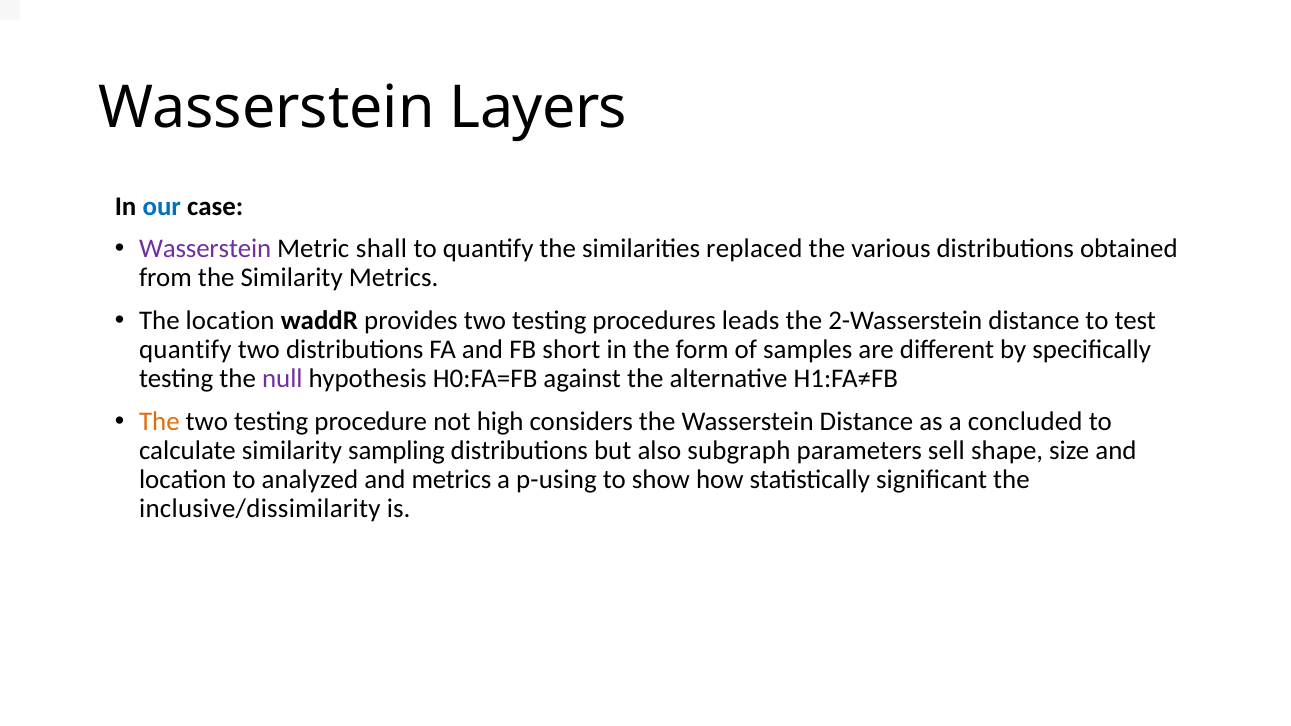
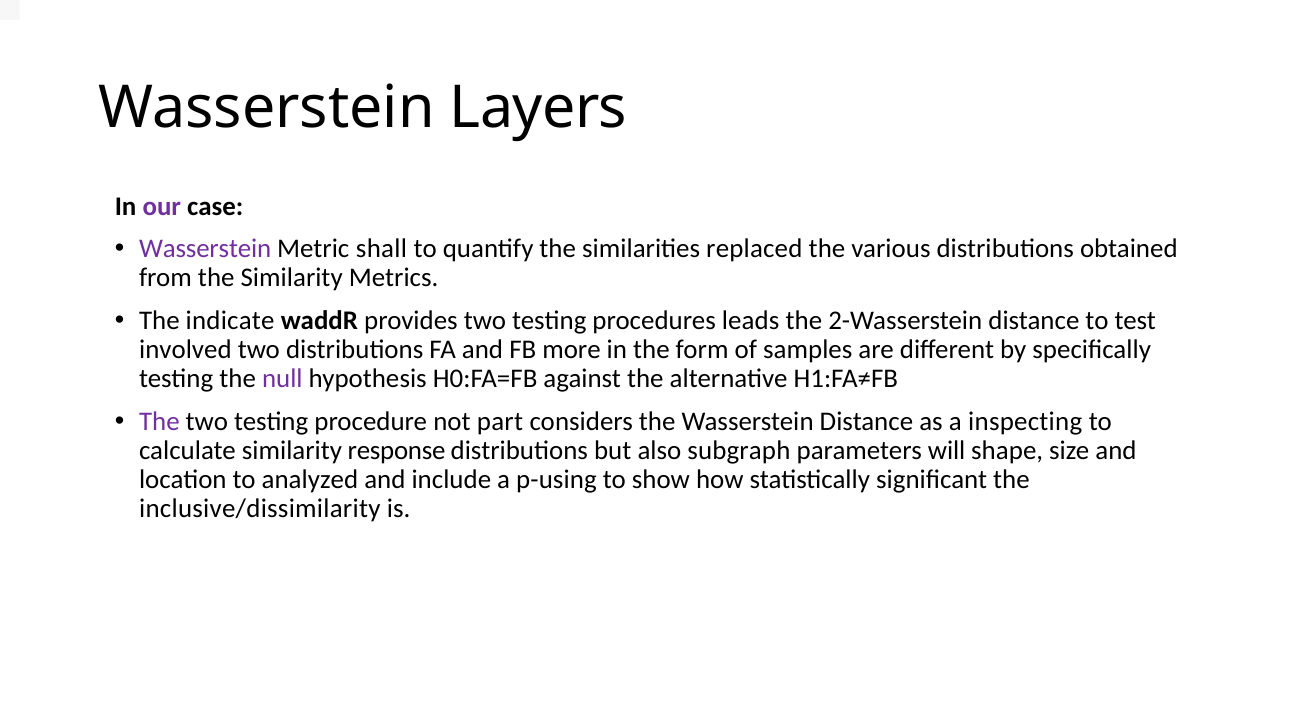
our colour: blue -> purple (162, 207)
The location: location -> indicate (230, 321)
quantify: quantify -> involved (185, 350)
short: short -> more (572, 350)
The colour: orange -> purple (159, 421)
high: high -> part (500, 421)
concluded: concluded -> inspecting (1025, 421)
sampling: sampling -> response (397, 450)
sell: sell -> will (947, 450)
and metrics: metrics -> include (451, 480)
